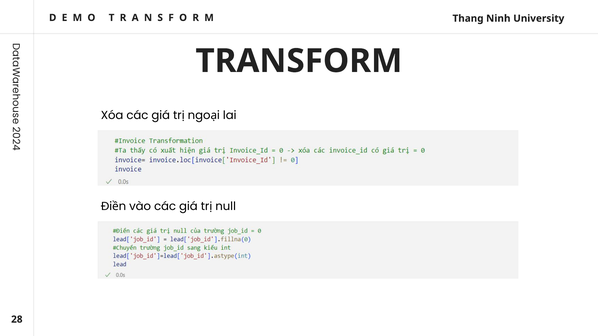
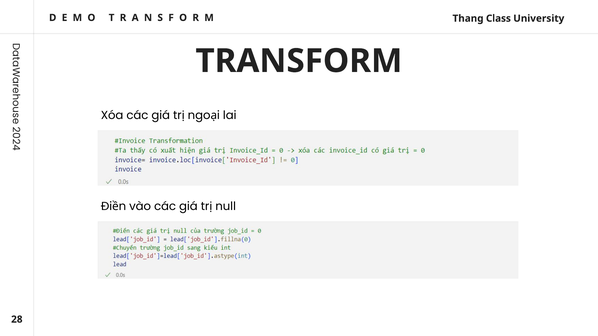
Ninh: Ninh -> Class (498, 18)
